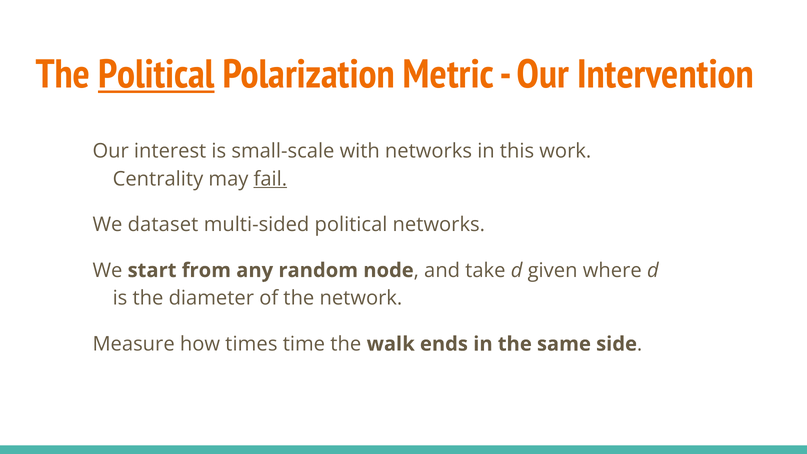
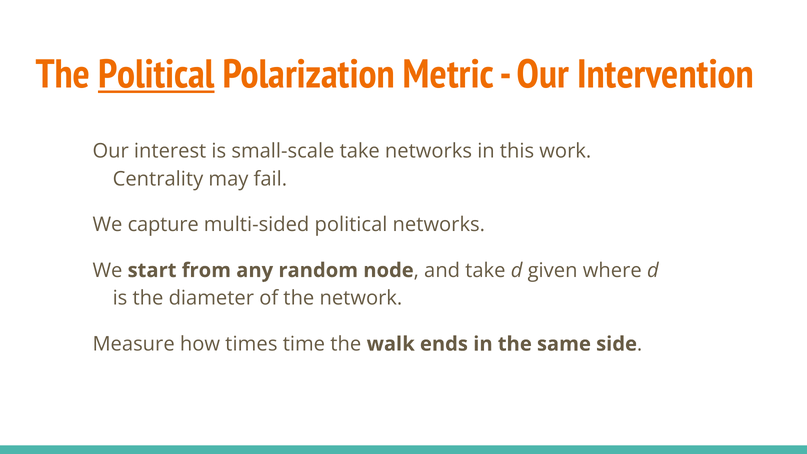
small-scale with: with -> take (360, 151)
fail underline: present -> none (270, 179)
dataset: dataset -> capture (163, 225)
